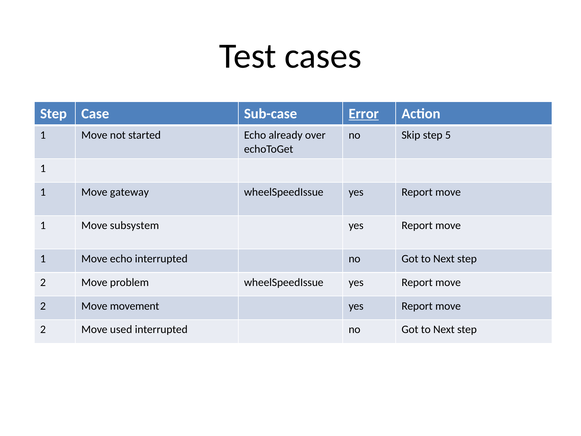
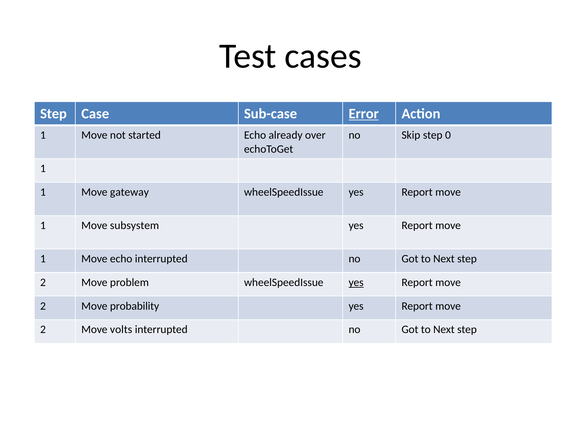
5: 5 -> 0 (448, 135)
yes underline: none -> present (356, 282)
movement: movement -> probability (135, 306)
used: used -> volts (121, 329)
